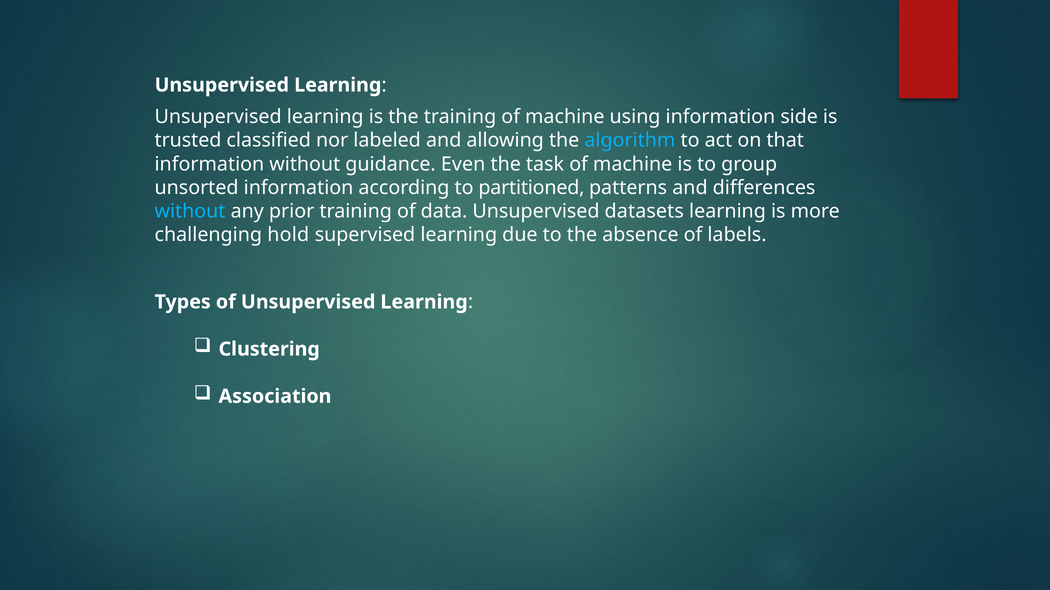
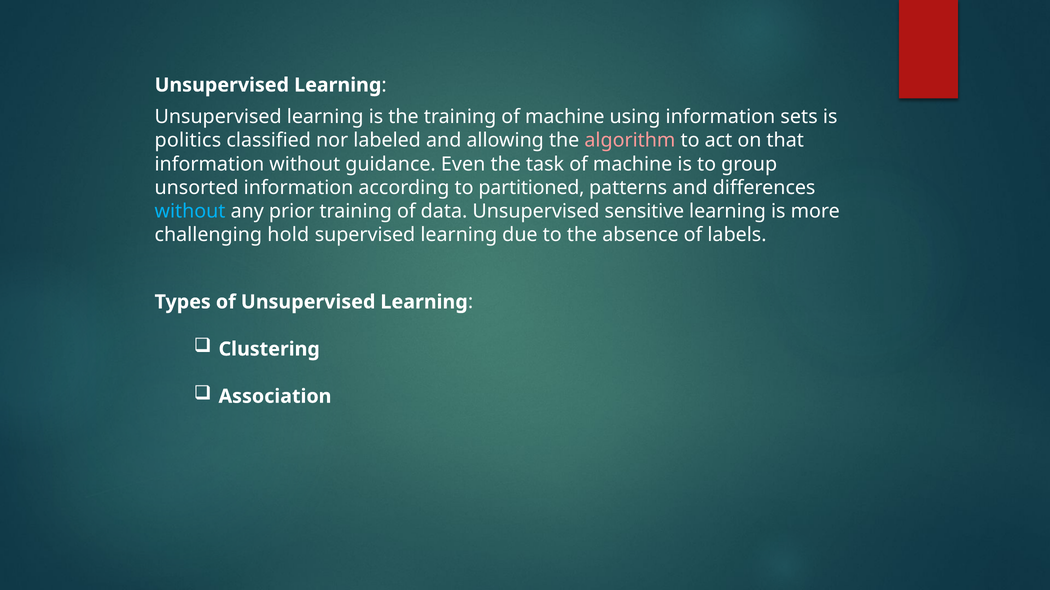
side: side -> sets (799, 117)
trusted: trusted -> politics (188, 141)
algorithm colour: light blue -> pink (630, 141)
datasets: datasets -> sensitive (644, 211)
